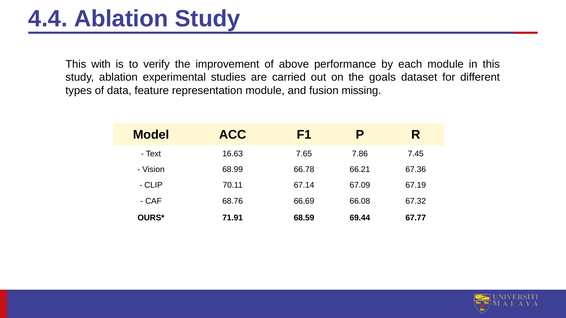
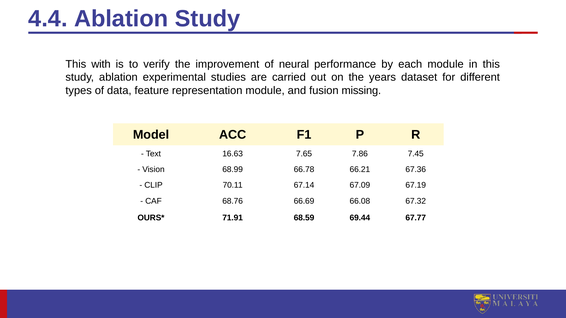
above: above -> neural (294, 64)
goals: goals -> years (383, 77)
